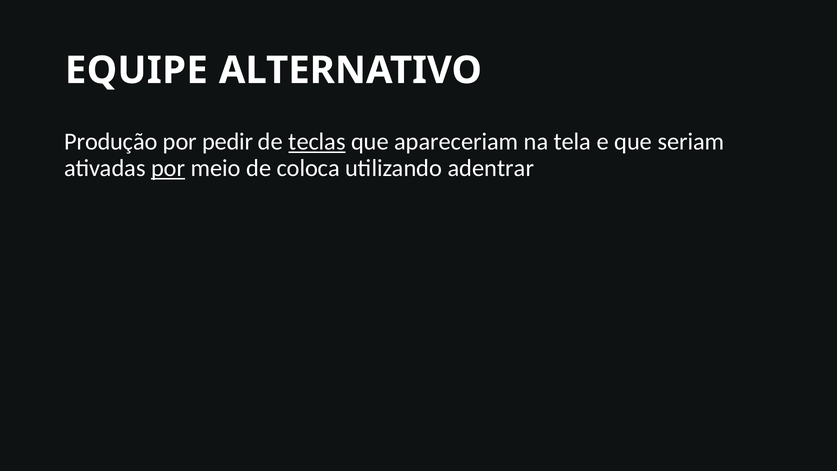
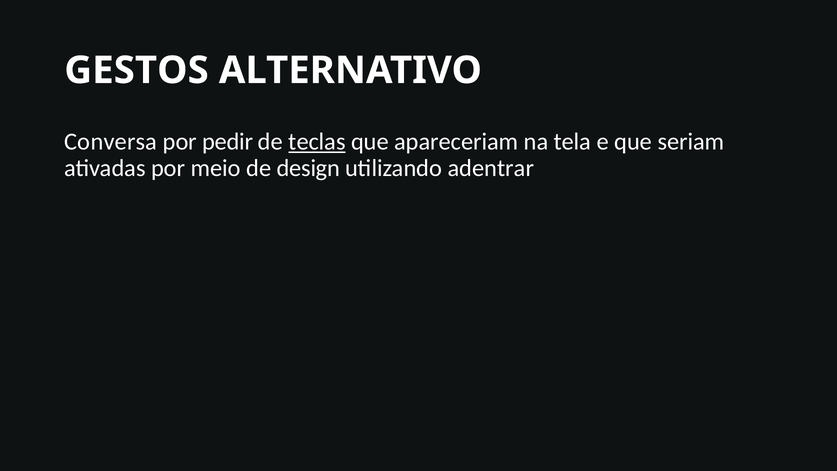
EQUIPE: EQUIPE -> GESTOS (137, 70)
Produção: Produção -> Conversa (111, 142)
por underline: present -> none (168, 168)
coloca: coloca -> design (308, 168)
